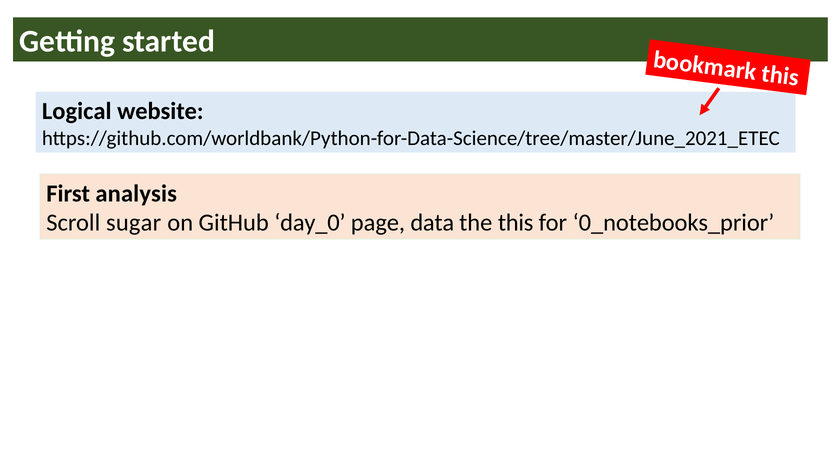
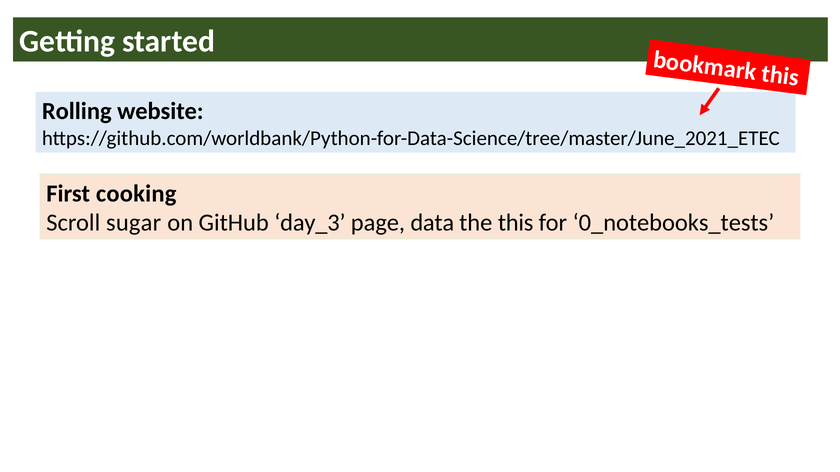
Logical: Logical -> Rolling (77, 111)
analysis: analysis -> cooking (136, 194)
day_0: day_0 -> day_3 (310, 223)
0_notebooks_prior: 0_notebooks_prior -> 0_notebooks_tests (673, 223)
